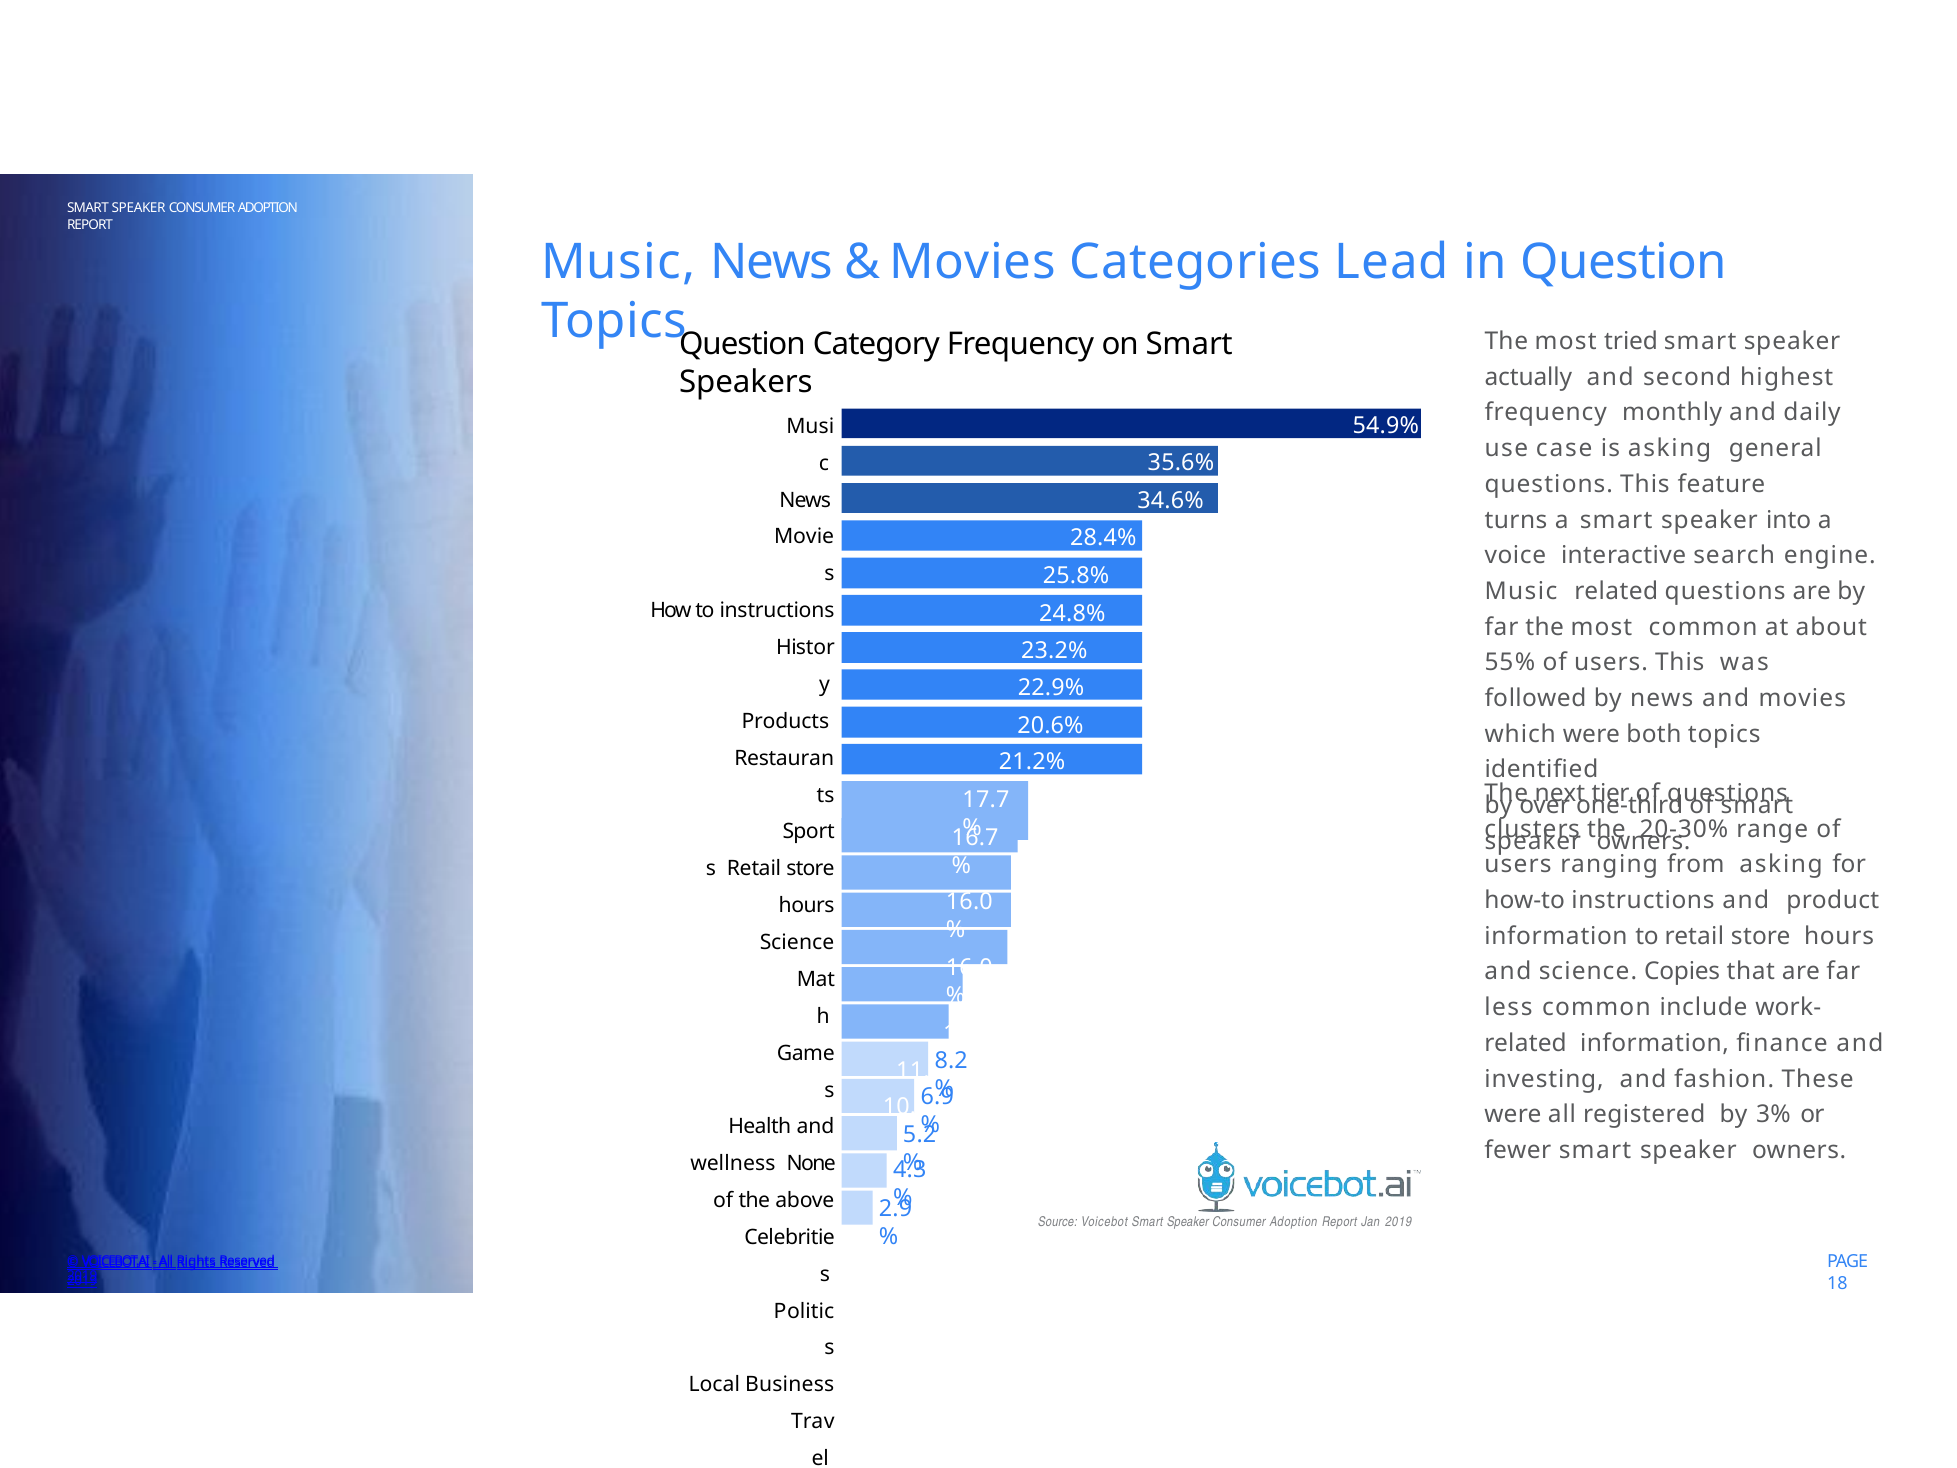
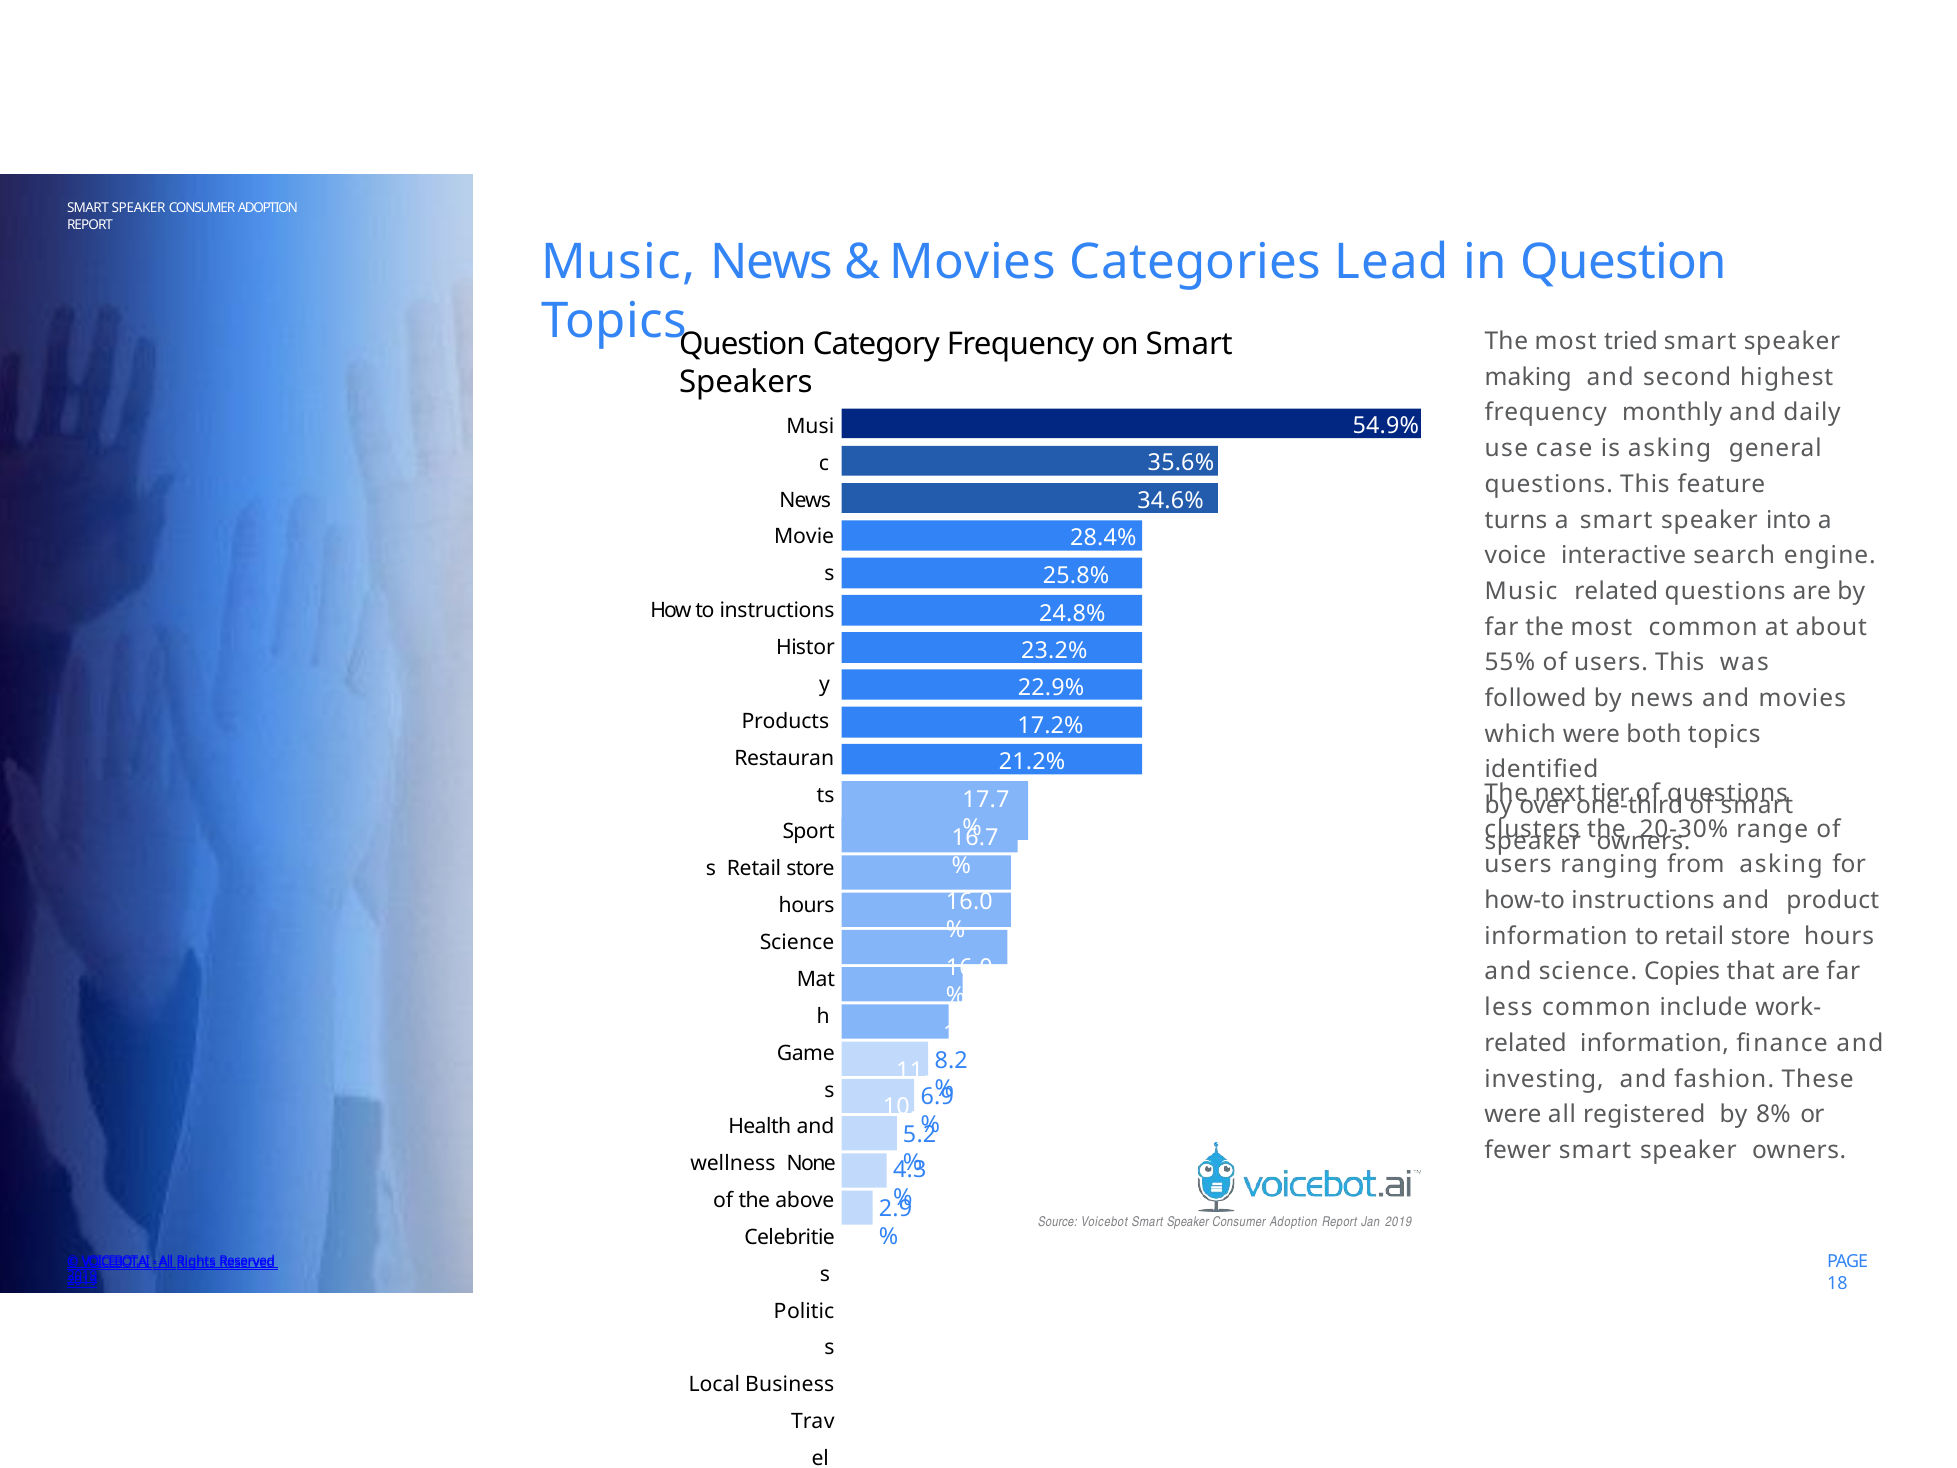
actually: actually -> making (1528, 377)
20.6%: 20.6% -> 17.2% (1050, 725)
3%: 3% -> 8% (1773, 1114)
